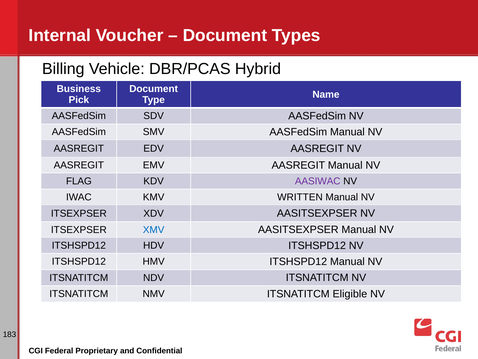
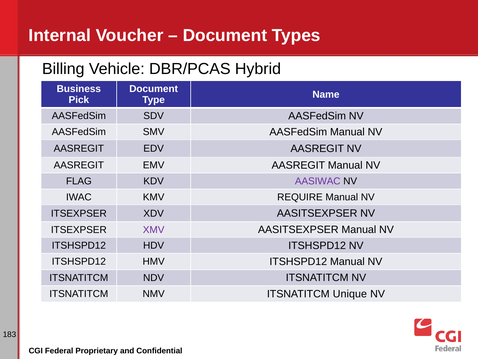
WRITTEN: WRITTEN -> REQUIRE (300, 197)
XMV colour: blue -> purple (154, 229)
Eligible: Eligible -> Unique (350, 294)
